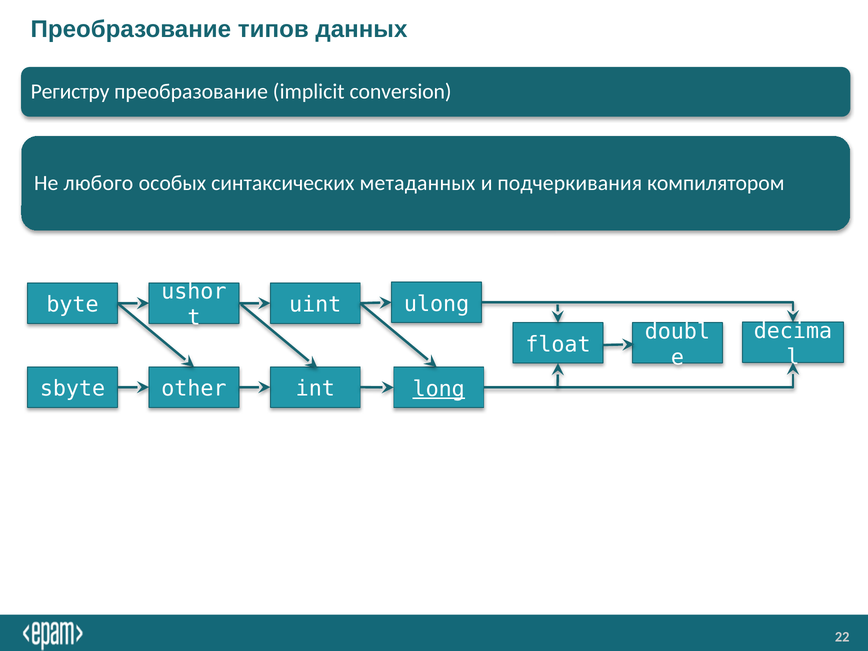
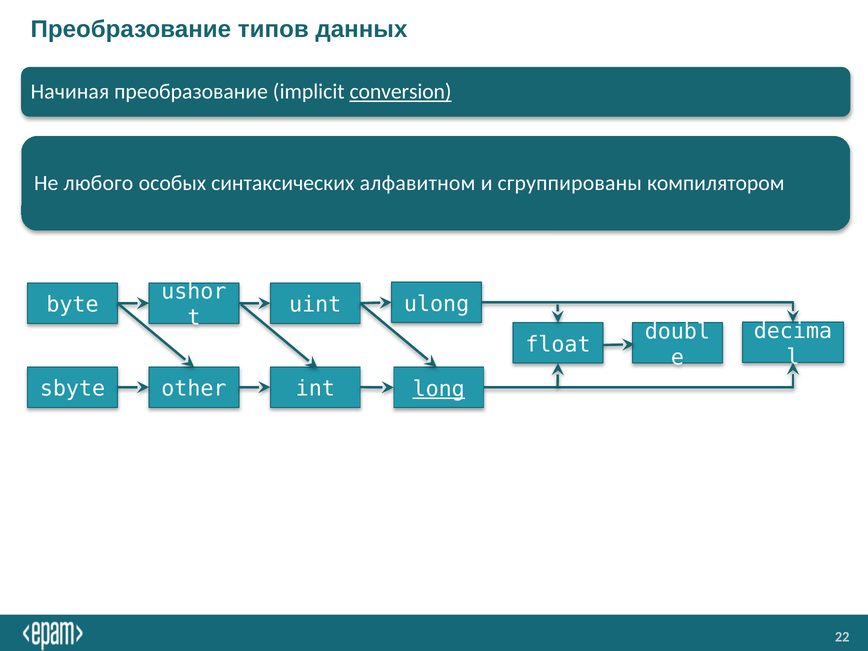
Регистру: Регистру -> Начиная (70, 92)
conversion underline: none -> present (400, 92)
метаданных: метаданных -> алфавитном (418, 183)
подчеркивания: подчеркивания -> сгруппированы (570, 183)
